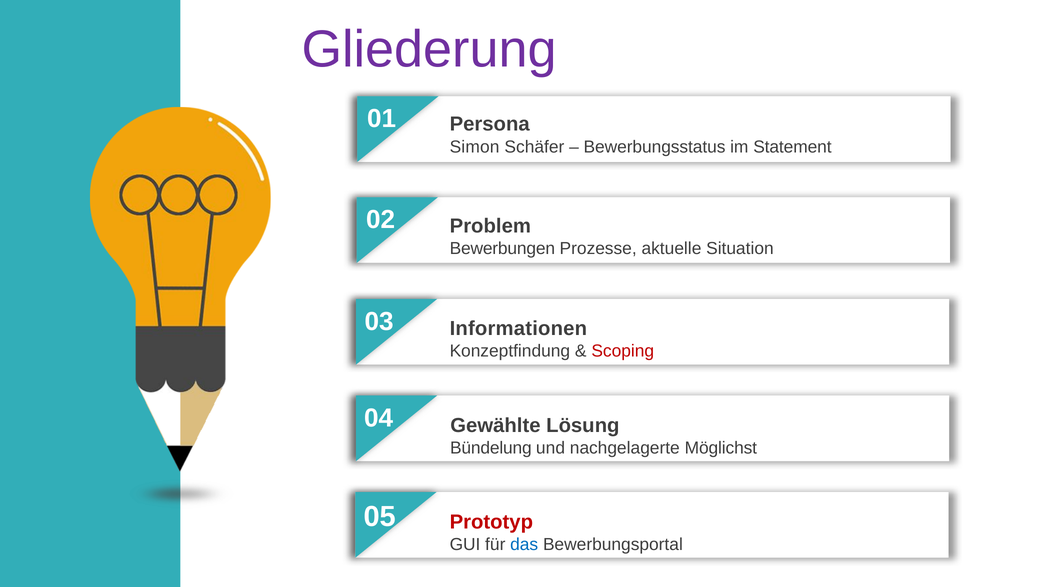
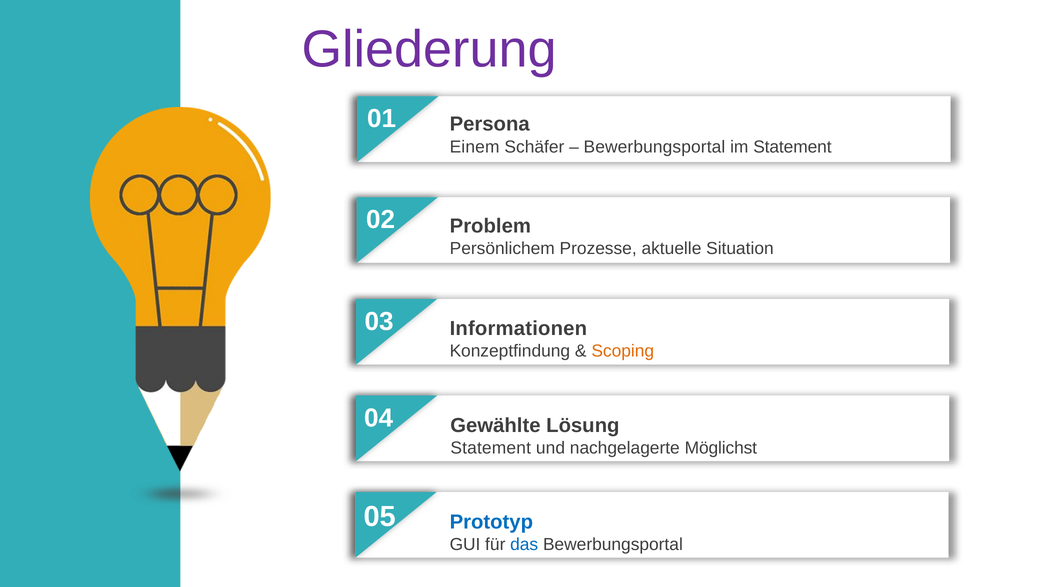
Simon: Simon -> Einem (475, 147)
Bewerbungsstatus: Bewerbungsstatus -> Bewerbungsportal (654, 147)
Bewerbungen: Bewerbungen -> Persönlichem (502, 248)
Scoping colour: red -> orange (623, 351)
Bündelung: Bündelung -> Statement (491, 448)
Prototyp colour: red -> blue (491, 522)
